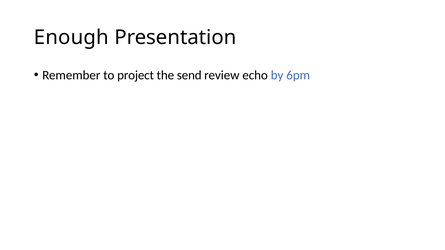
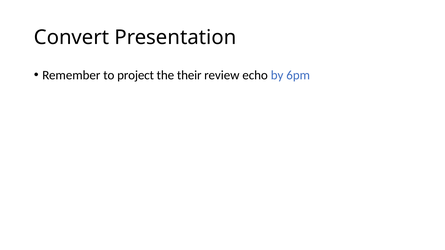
Enough: Enough -> Convert (72, 37)
send: send -> their (189, 75)
